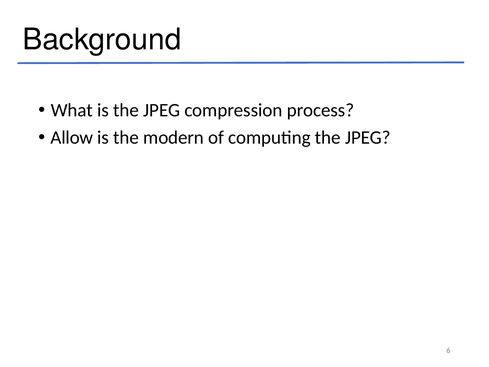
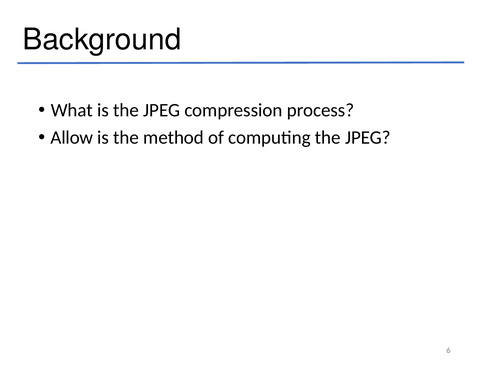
modern: modern -> method (174, 138)
